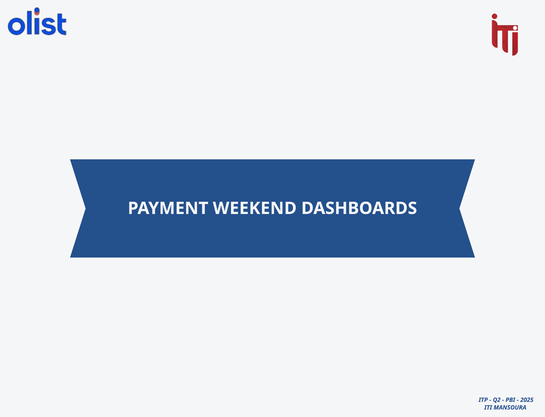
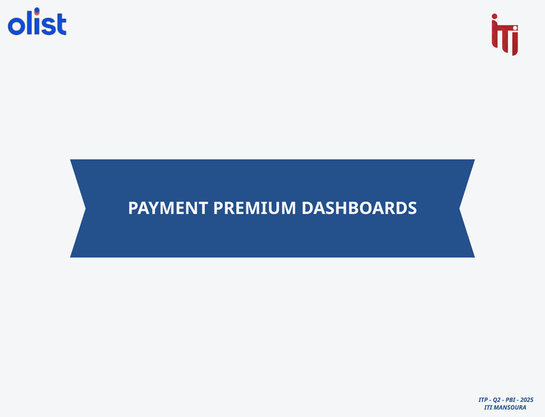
WEEKEND: WEEKEND -> PREMIUM (255, 208)
